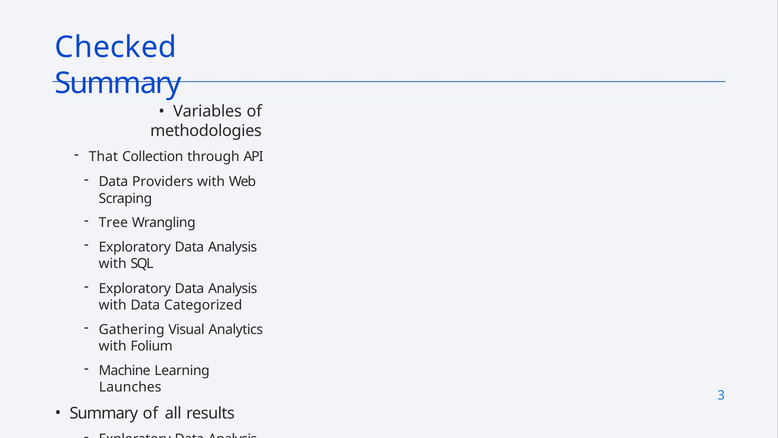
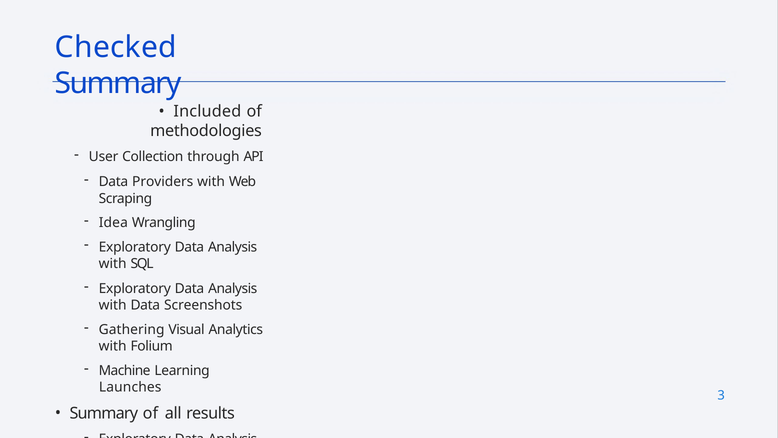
Variables: Variables -> Included (207, 111)
That: That -> User (104, 157)
Tree: Tree -> Idea (113, 223)
Data Categorized: Categorized -> Screenshots (203, 305)
